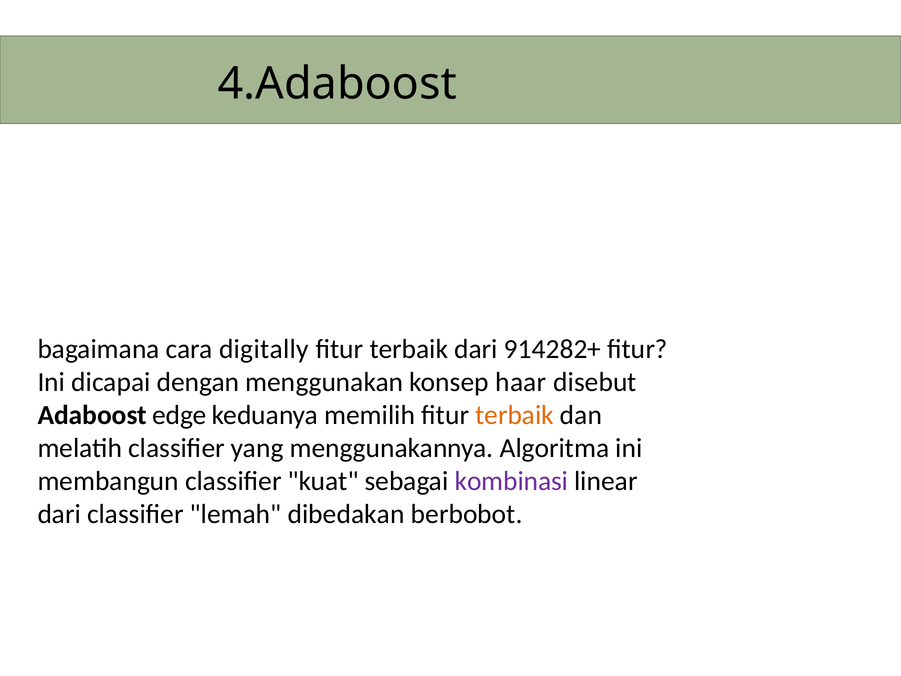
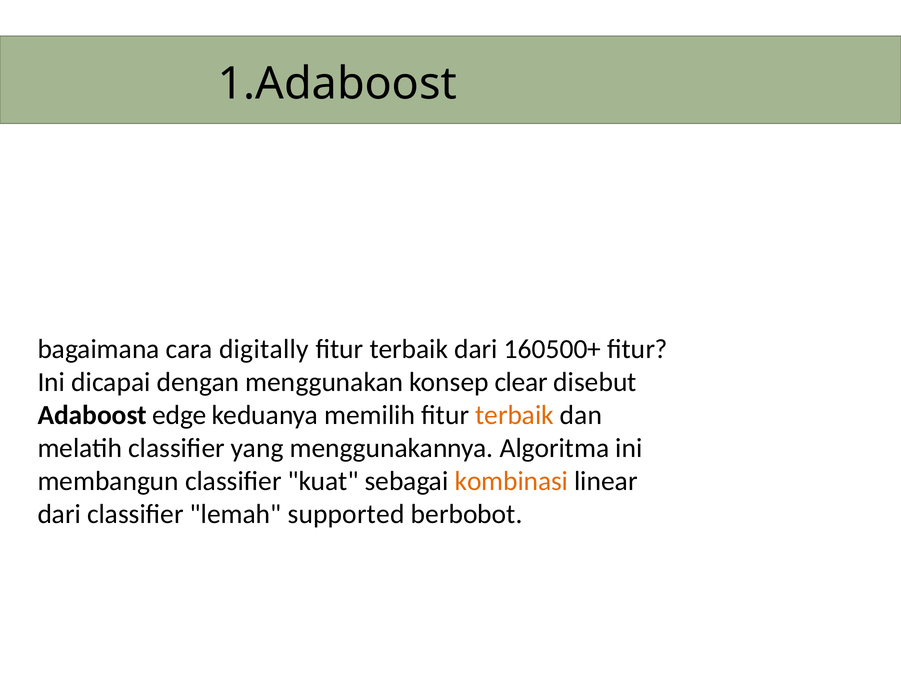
4.Adaboost: 4.Adaboost -> 1.Adaboost (337, 84)
914282+: 914282+ -> 160500+ (553, 349)
haar: haar -> clear (521, 382)
kombinasi colour: purple -> orange (511, 481)
dibedakan: dibedakan -> supported (346, 514)
